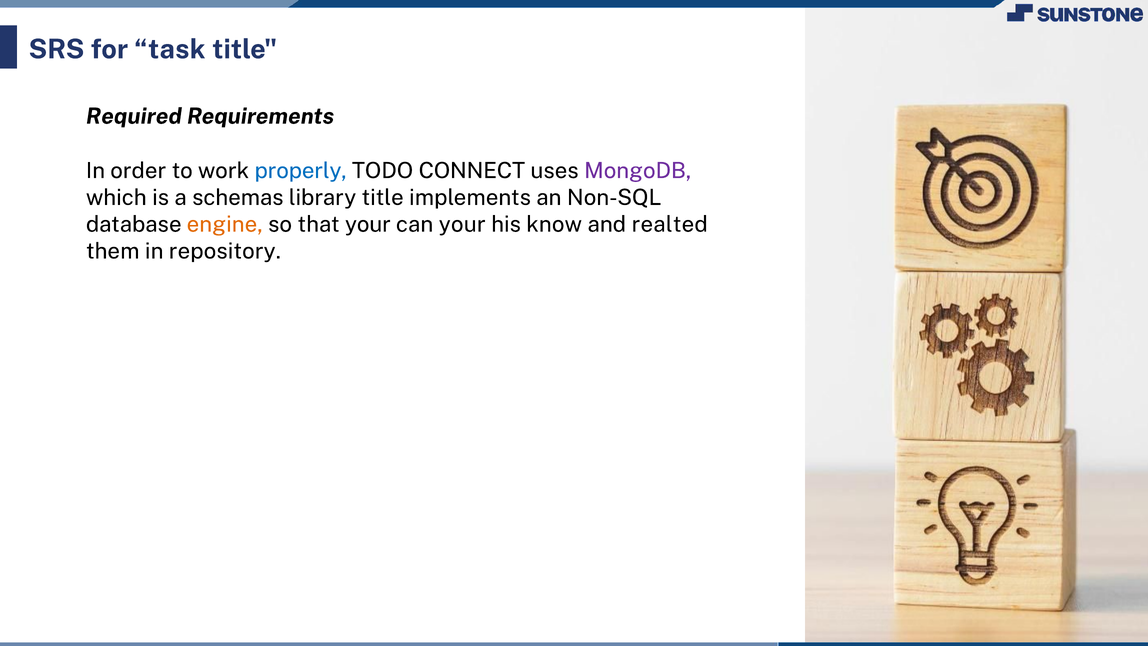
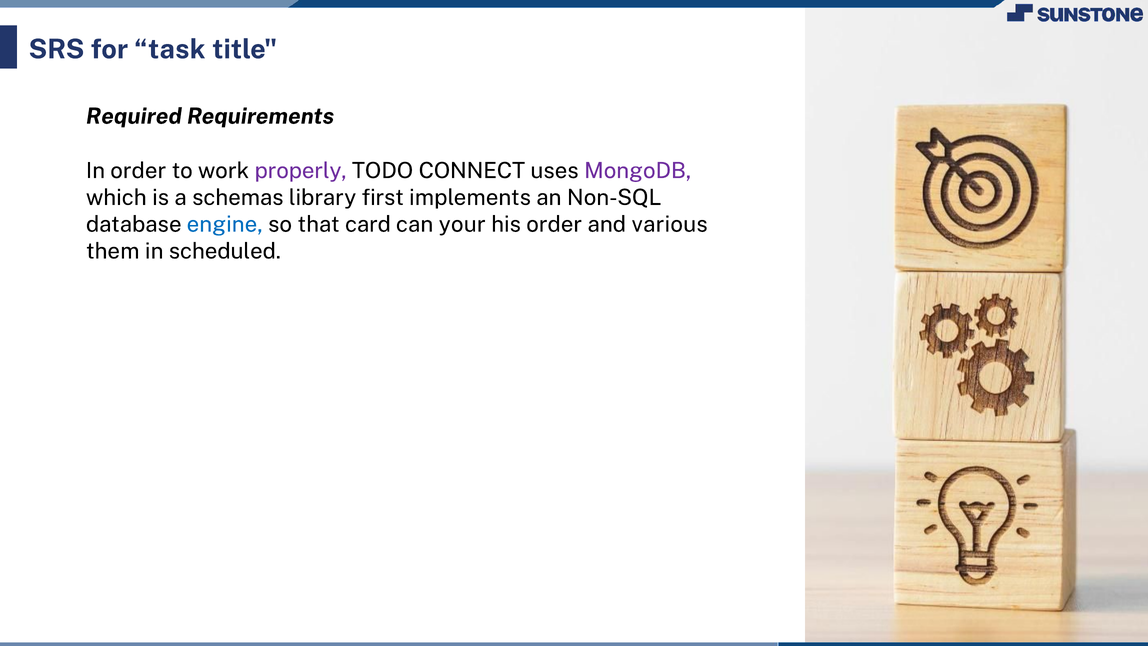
properly colour: blue -> purple (301, 171)
library title: title -> first (383, 197)
engine colour: orange -> blue (225, 224)
that your: your -> card (368, 224)
his know: know -> order (554, 224)
realted: realted -> various (670, 224)
repository: repository -> scheduled (225, 251)
